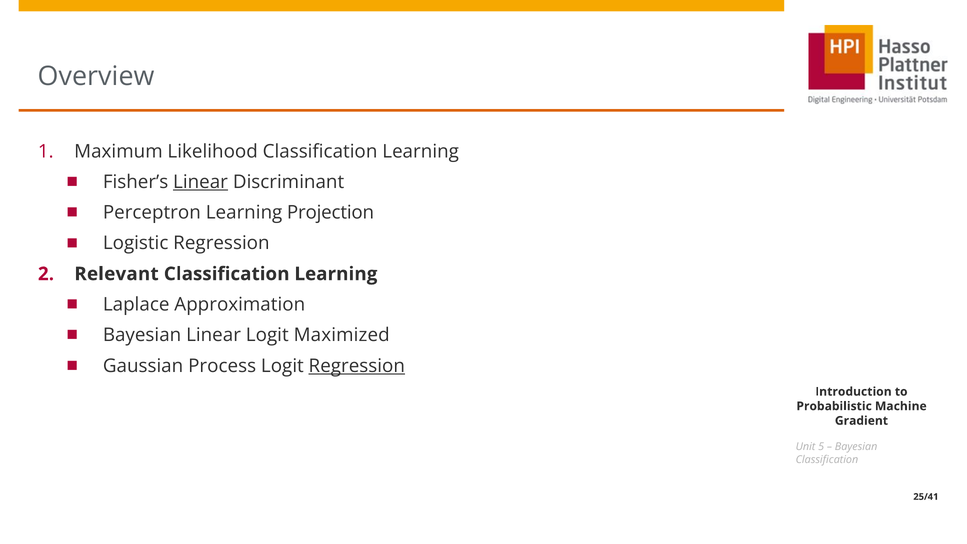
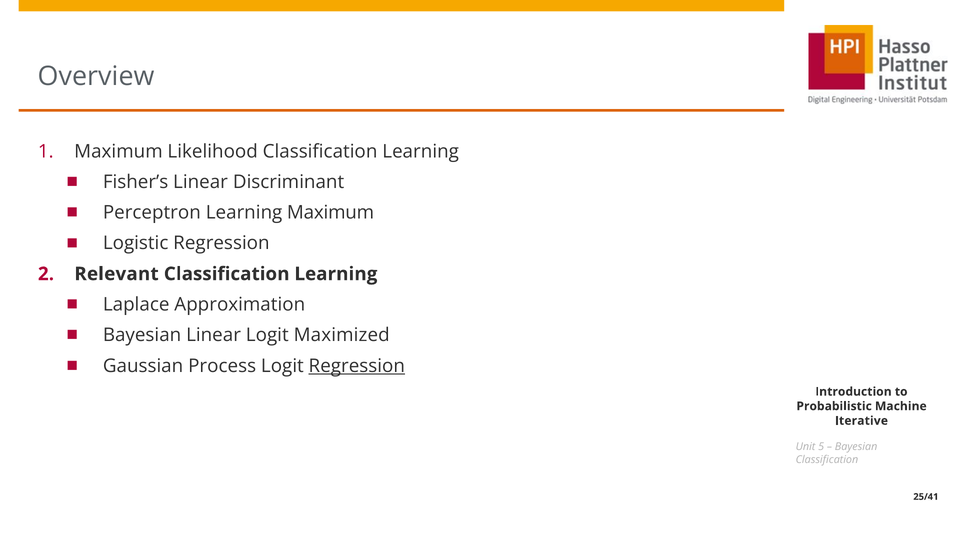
Linear underline: present -> none (201, 182)
Learning Projection: Projection -> Maximum (331, 213)
Gradient: Gradient -> Iterative (861, 421)
